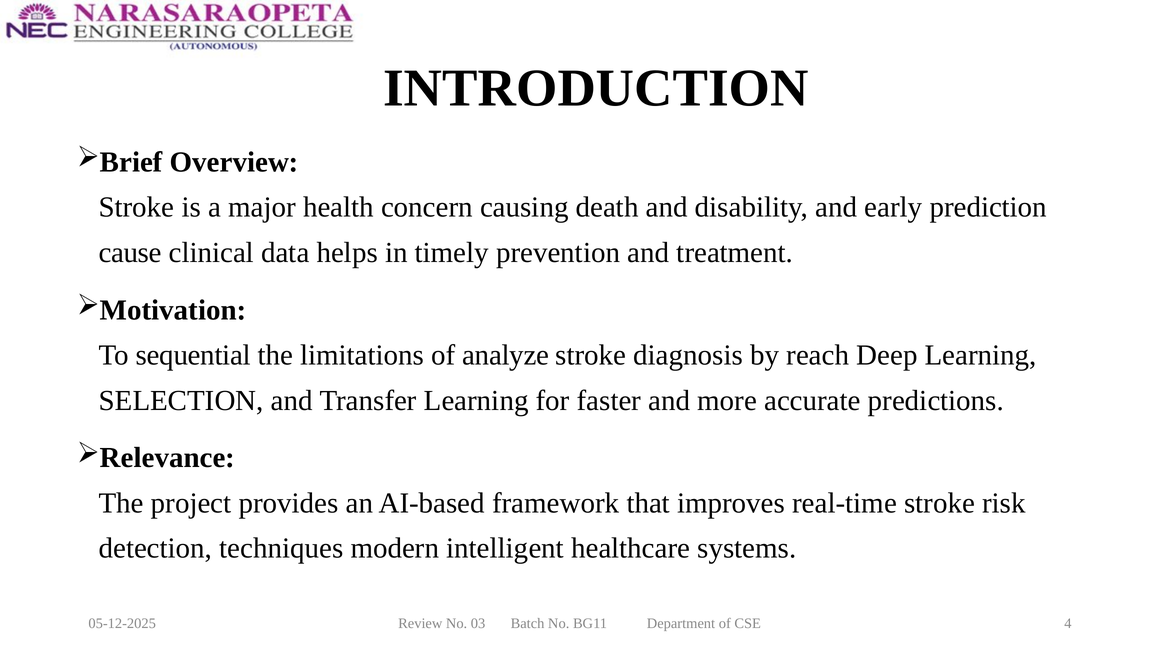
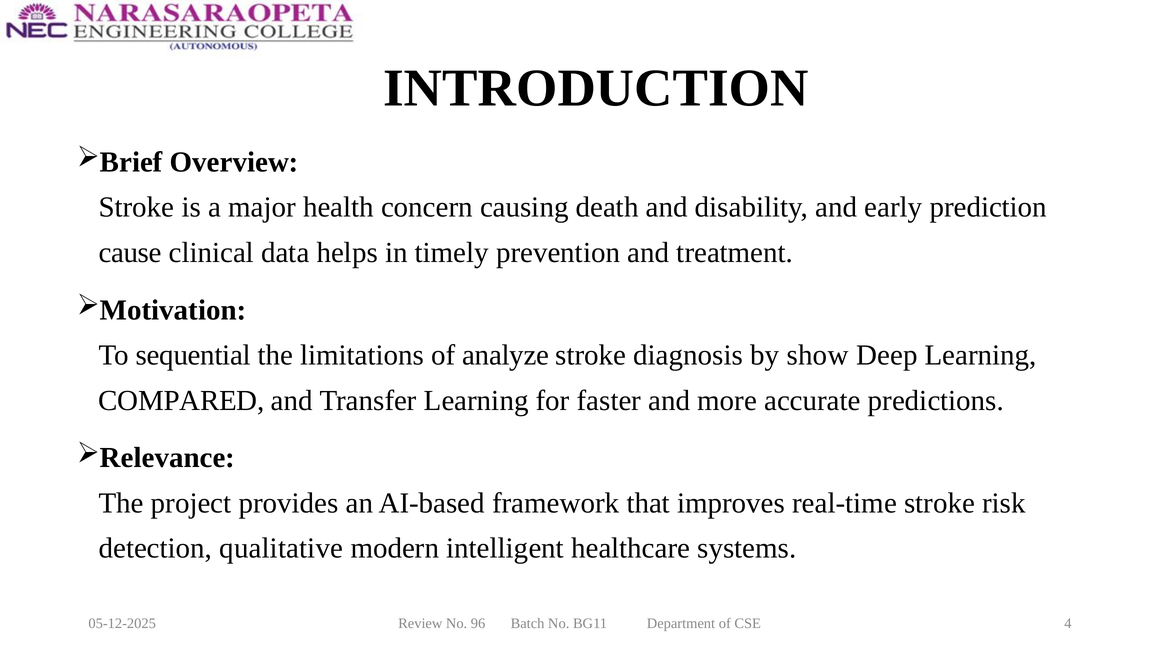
reach: reach -> show (818, 355)
SELECTION: SELECTION -> COMPARED (181, 400)
techniques: techniques -> qualitative (281, 548)
03: 03 -> 96 (478, 623)
